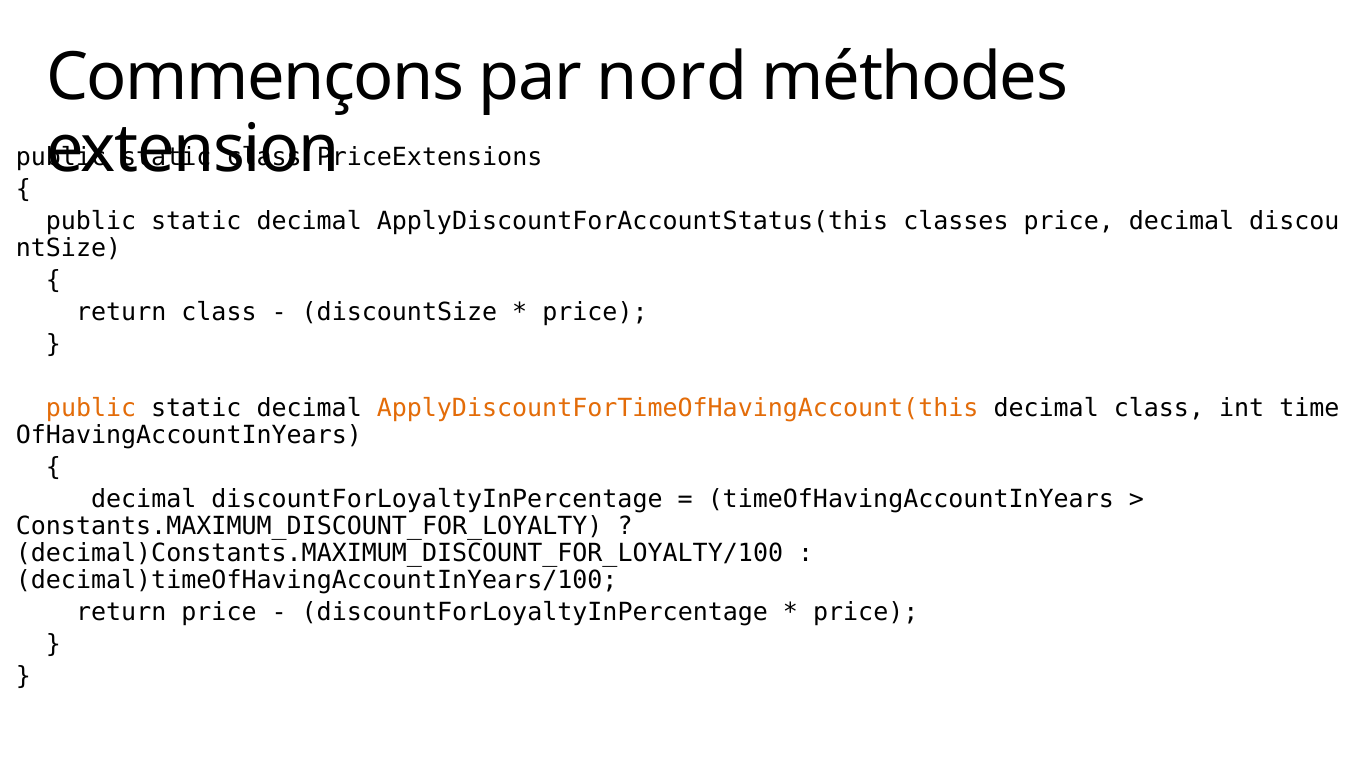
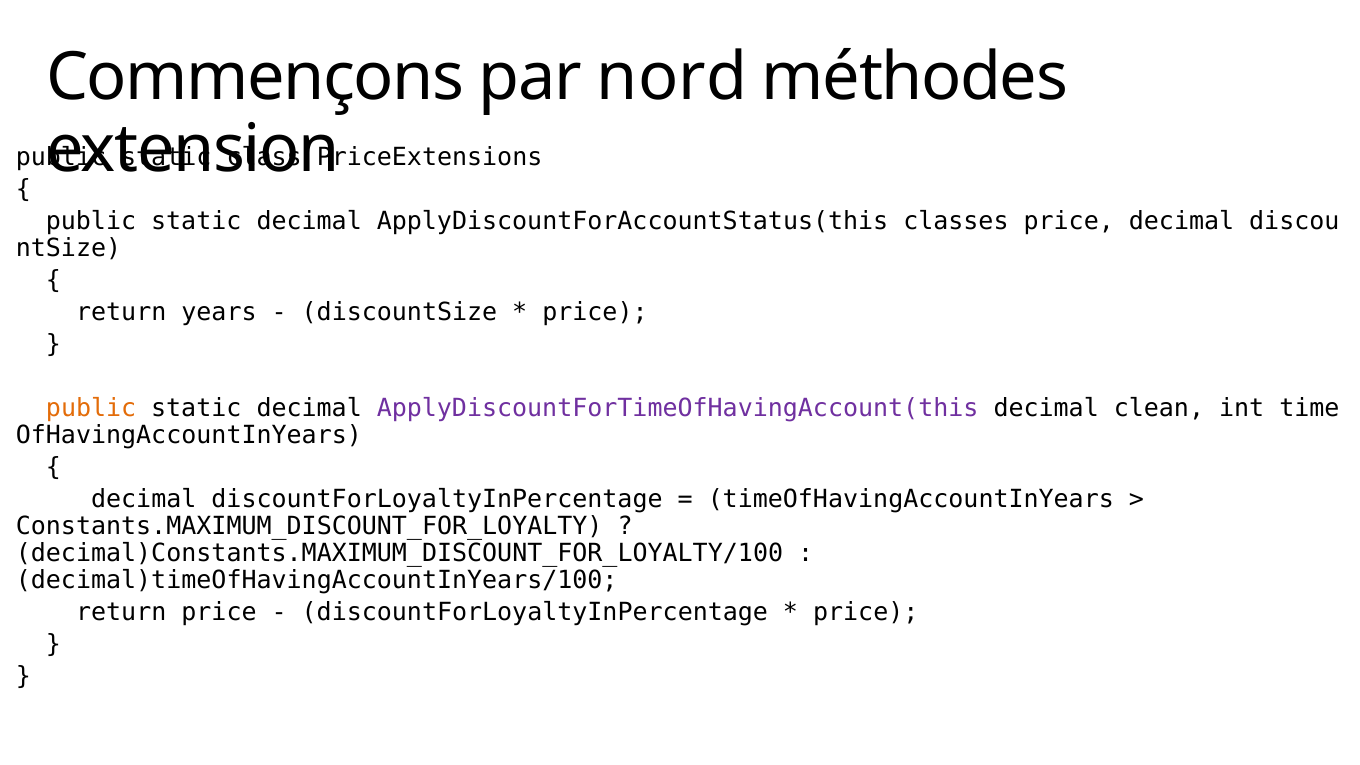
return class: class -> years (219, 312)
ApplyDiscountForTimeOfHavingAccount(this colour: orange -> purple (678, 408)
decimal class: class -> clean (1159, 408)
